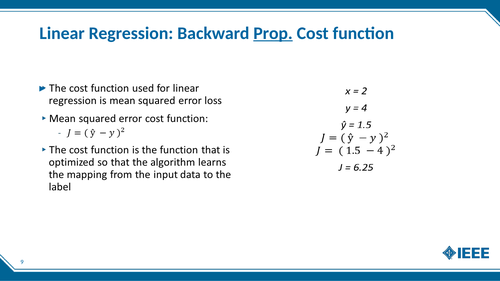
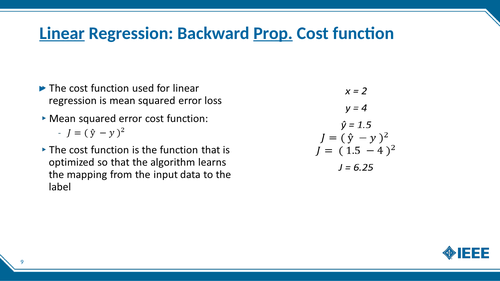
Linear underline: none -> present (62, 33)
